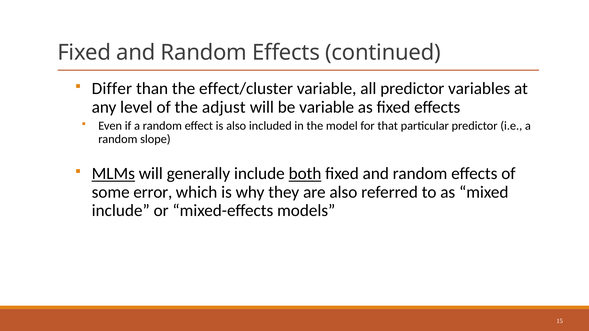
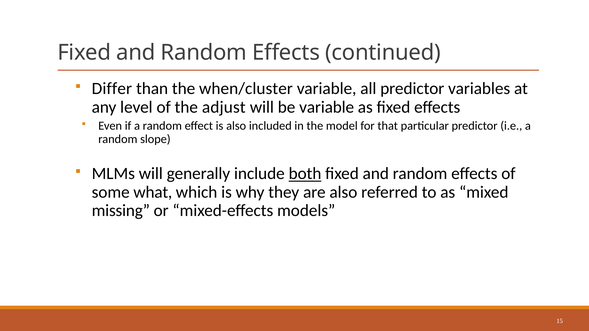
effect/cluster: effect/cluster -> when/cluster (246, 89)
MLMs underline: present -> none (113, 174)
error: error -> what (153, 192)
include: include -> missing (121, 211)
